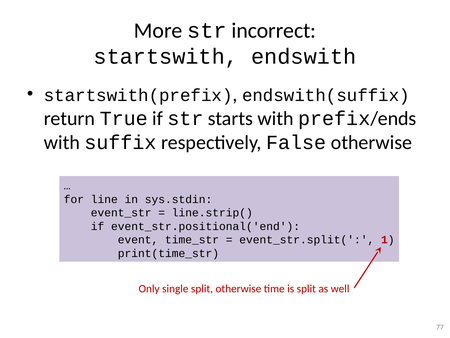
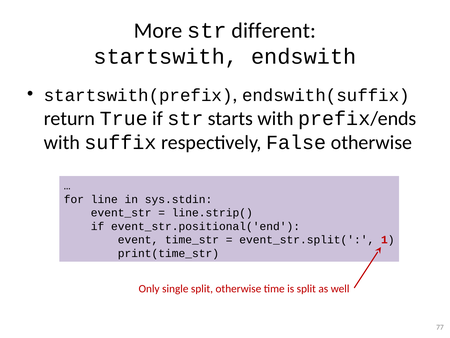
incorrect: incorrect -> different (274, 30)
